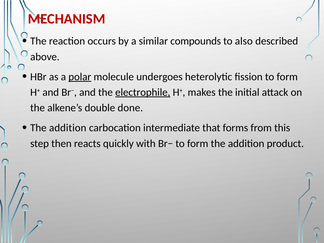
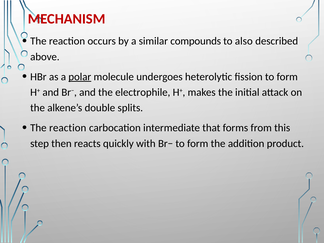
electrophile underline: present -> none (143, 92)
done: done -> splits (130, 108)
addition: addition -> reaction (68, 128)
